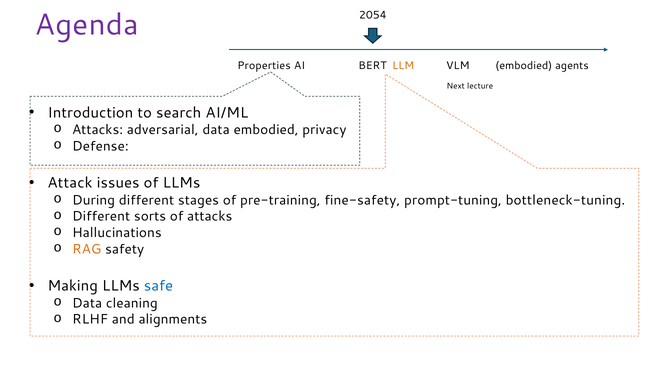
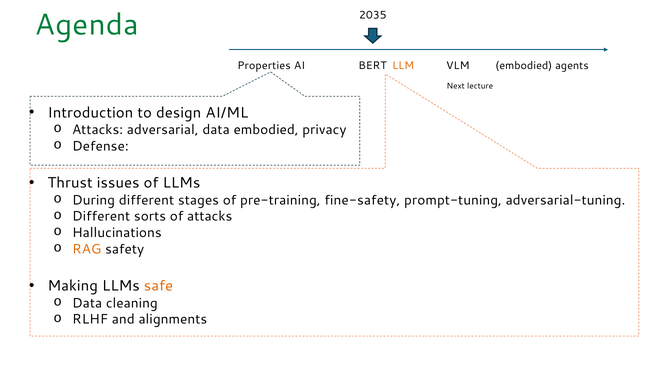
2054: 2054 -> 2035 (373, 15)
Agenda colour: purple -> green (87, 25)
search: search -> design (179, 113)
Attack: Attack -> Thrust (70, 183)
bottleneck-tuning: bottleneck-tuning -> adversarial-tuning (565, 200)
safe colour: blue -> orange (158, 286)
